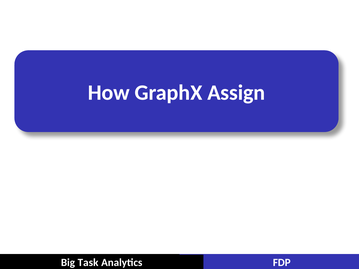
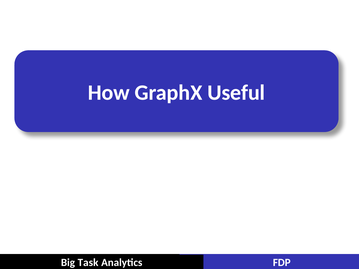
Assign: Assign -> Useful (236, 93)
